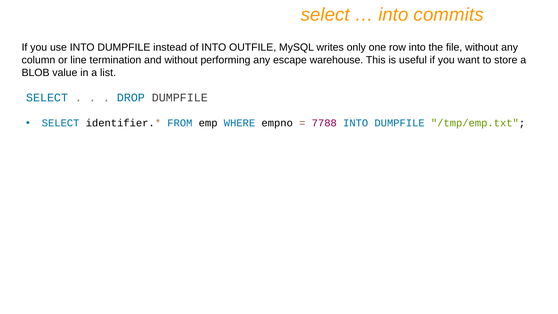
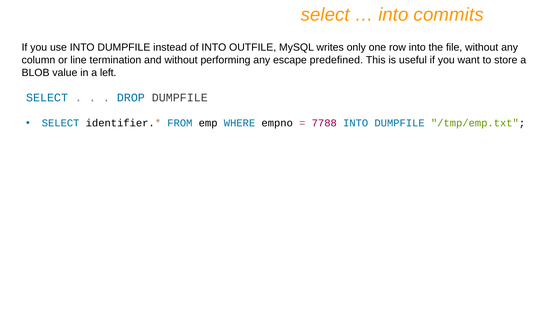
warehouse: warehouse -> predefined (336, 60)
list: list -> left (108, 73)
